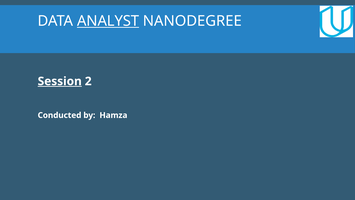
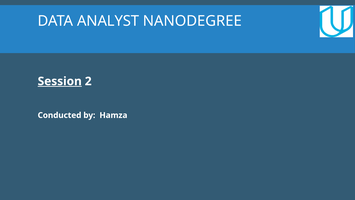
ANALYST underline: present -> none (108, 21)
